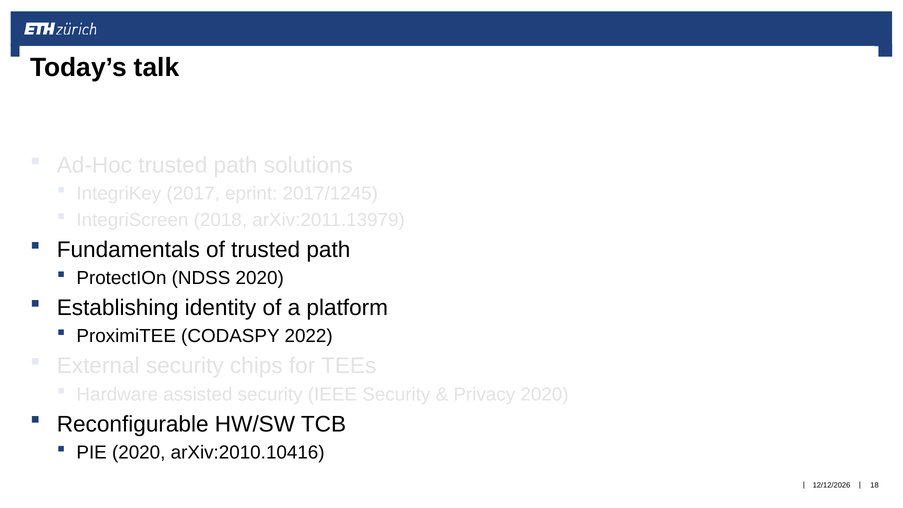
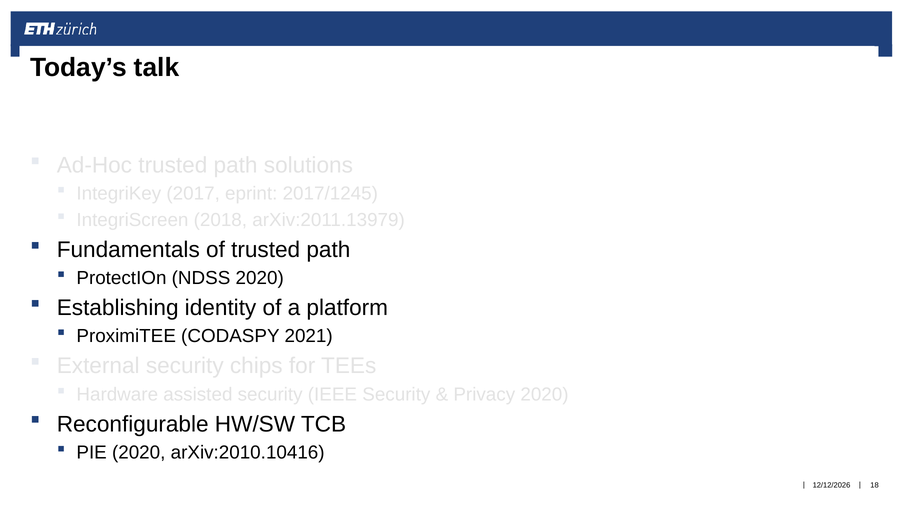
2022: 2022 -> 2021 (309, 336)
